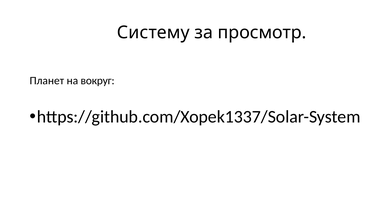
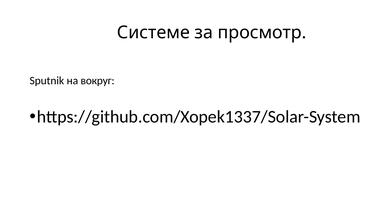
Систему: Систему -> Системе (153, 33)
Планет: Планет -> Sputnik (47, 81)
